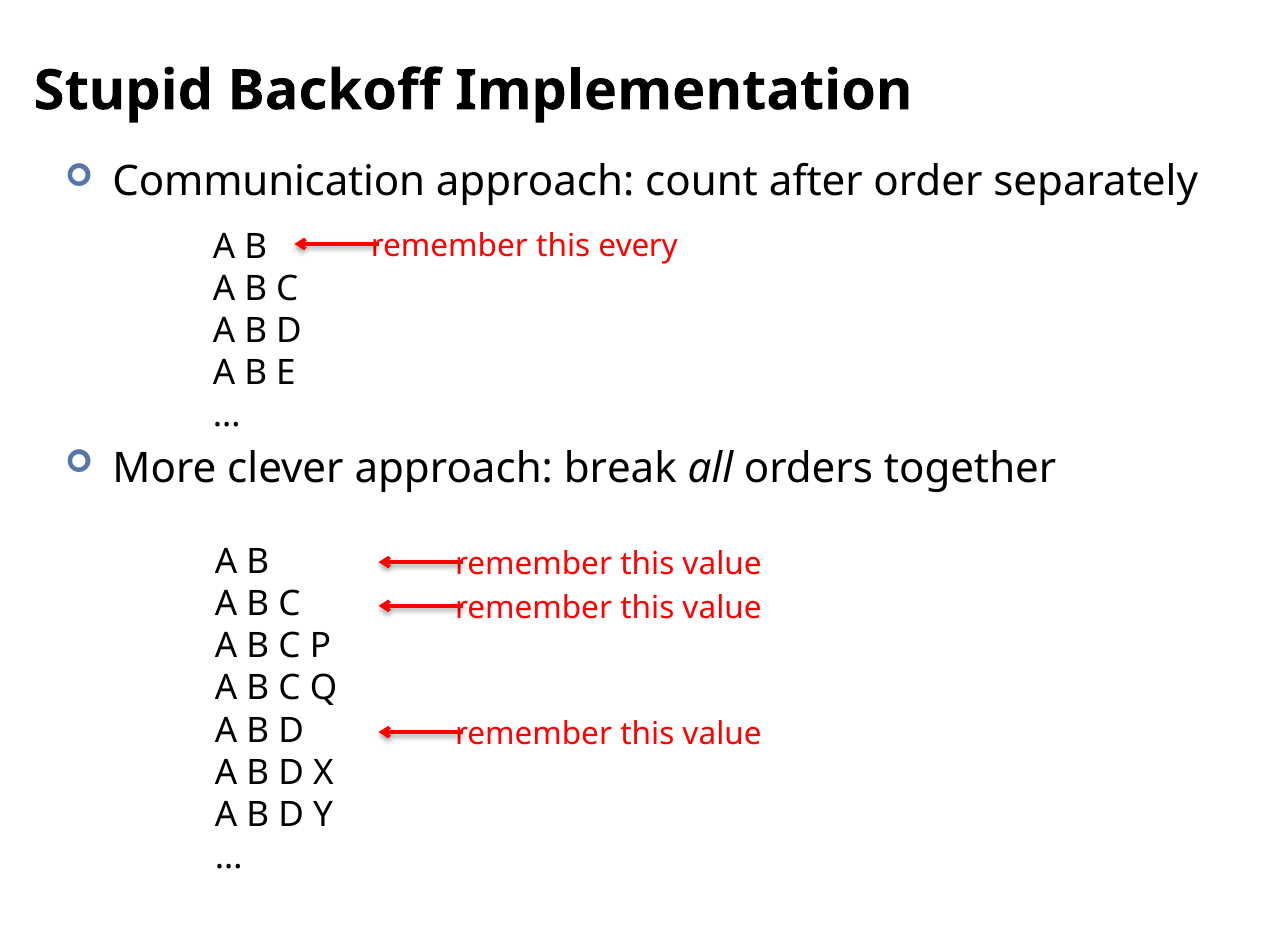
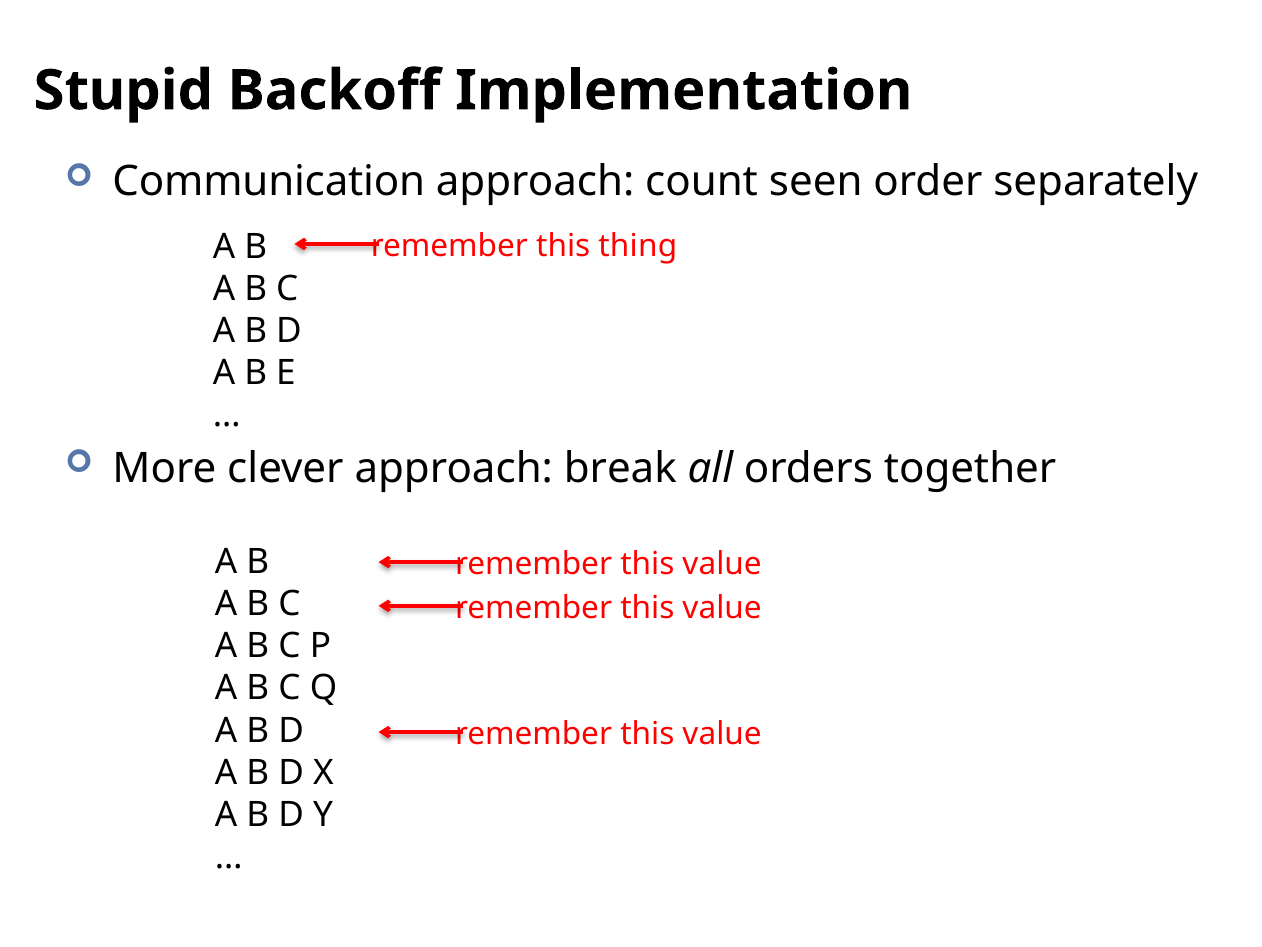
after: after -> seen (816, 182)
every: every -> thing (638, 246)
